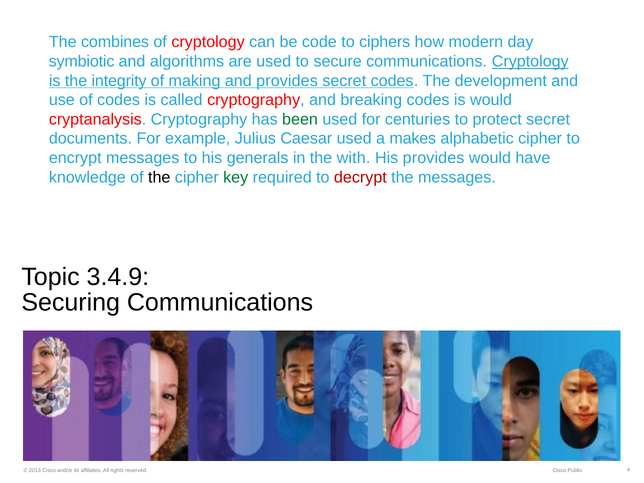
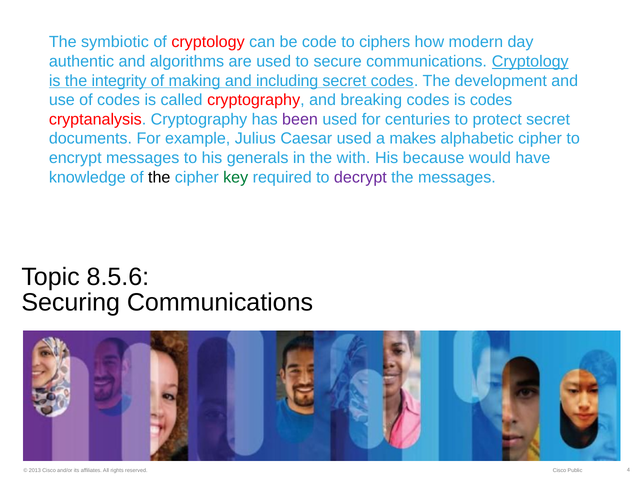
combines: combines -> symbiotic (115, 42)
symbiotic: symbiotic -> authentic (81, 61)
and provides: provides -> including (287, 81)
is would: would -> codes (491, 100)
been colour: green -> purple (300, 119)
His provides: provides -> because (434, 158)
decrypt colour: red -> purple (360, 177)
3.4.9: 3.4.9 -> 8.5.6 (118, 277)
